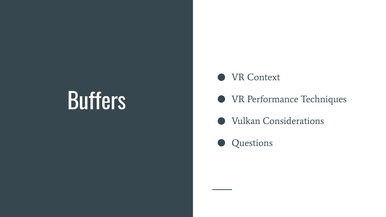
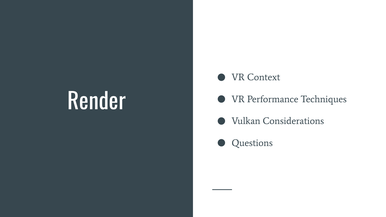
Buffers: Buffers -> Render (97, 102)
